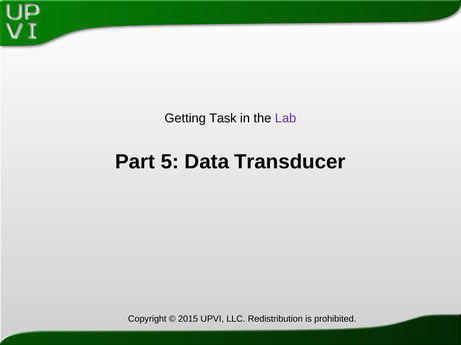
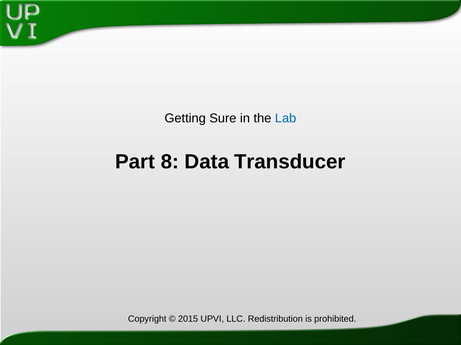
Task: Task -> Sure (223, 119)
Lab colour: purple -> blue (286, 119)
5: 5 -> 8 (170, 162)
